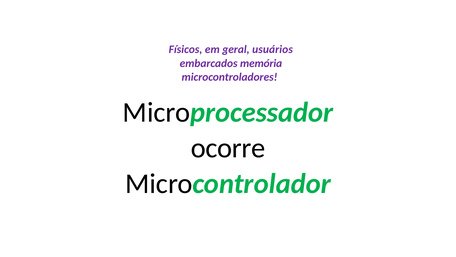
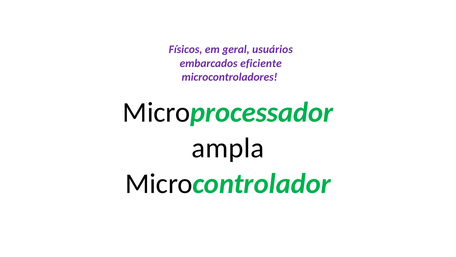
memória: memória -> eficiente (261, 63)
ocorre: ocorre -> ampla (228, 148)
